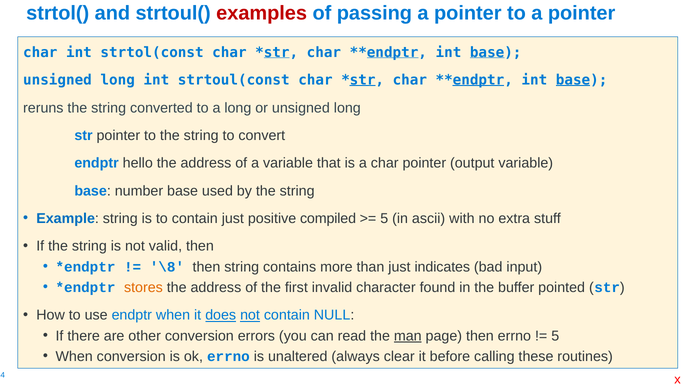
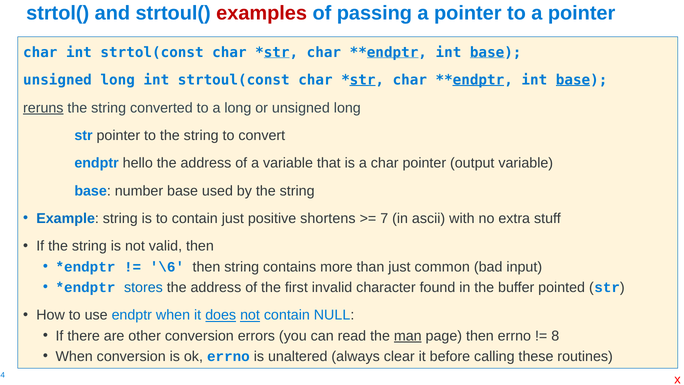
reruns underline: none -> present (43, 108)
compiled: compiled -> shortens (328, 218)
5: 5 -> 7 (384, 218)
\8: \8 -> \6 (167, 267)
indicates: indicates -> common (442, 267)
stores colour: orange -> blue (143, 287)
5: 5 -> 8 (555, 336)
